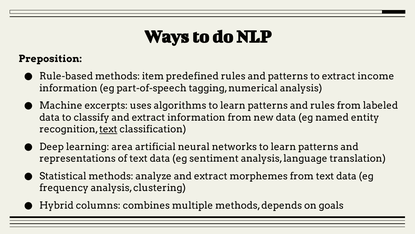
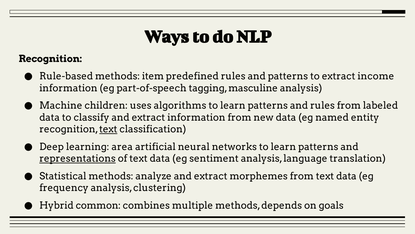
Preposition: Preposition -> Recognition (50, 59)
numerical: numerical -> masculine (253, 88)
excerpts: excerpts -> children (106, 105)
representations underline: none -> present (78, 158)
columns: columns -> common (98, 205)
